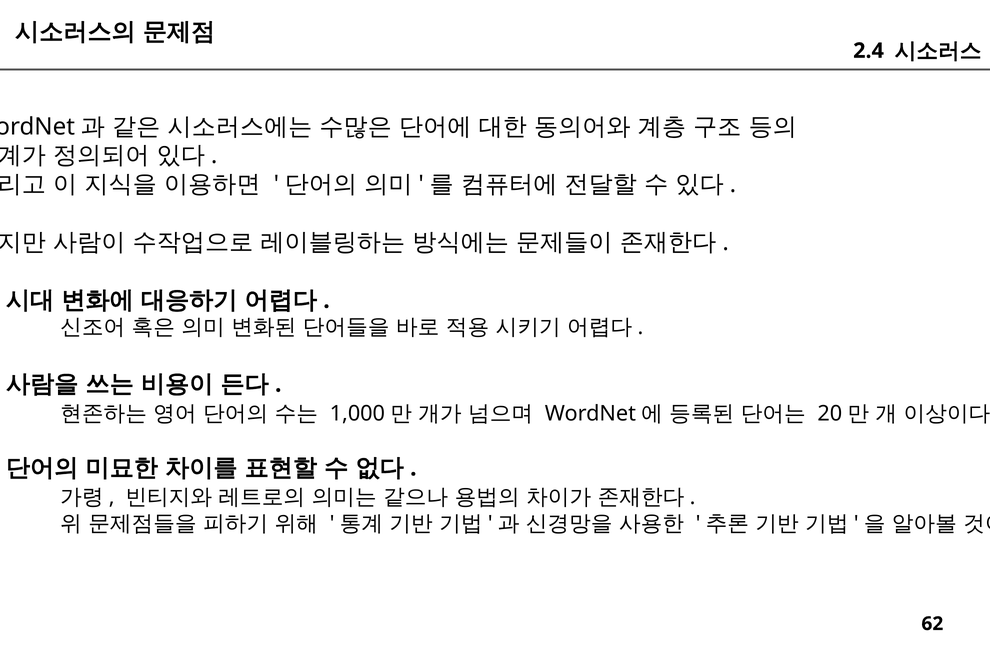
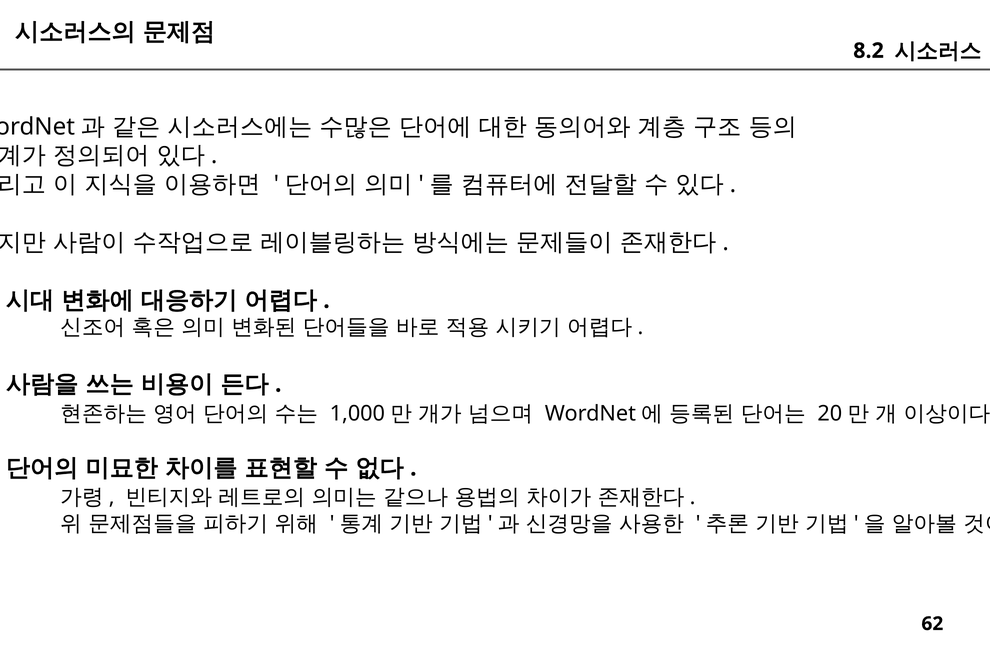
2.4: 2.4 -> 8.2 (869, 51)
